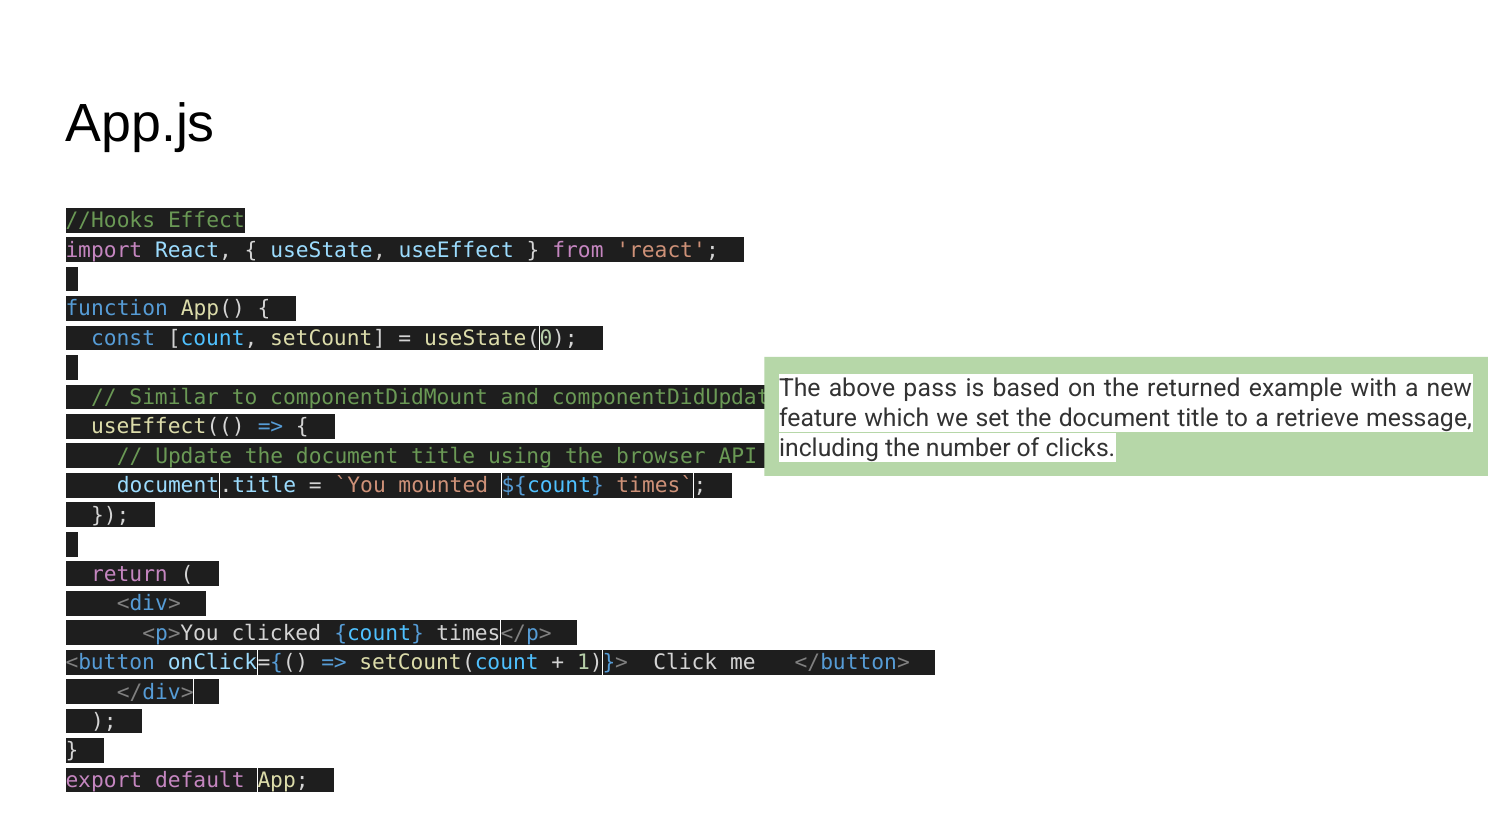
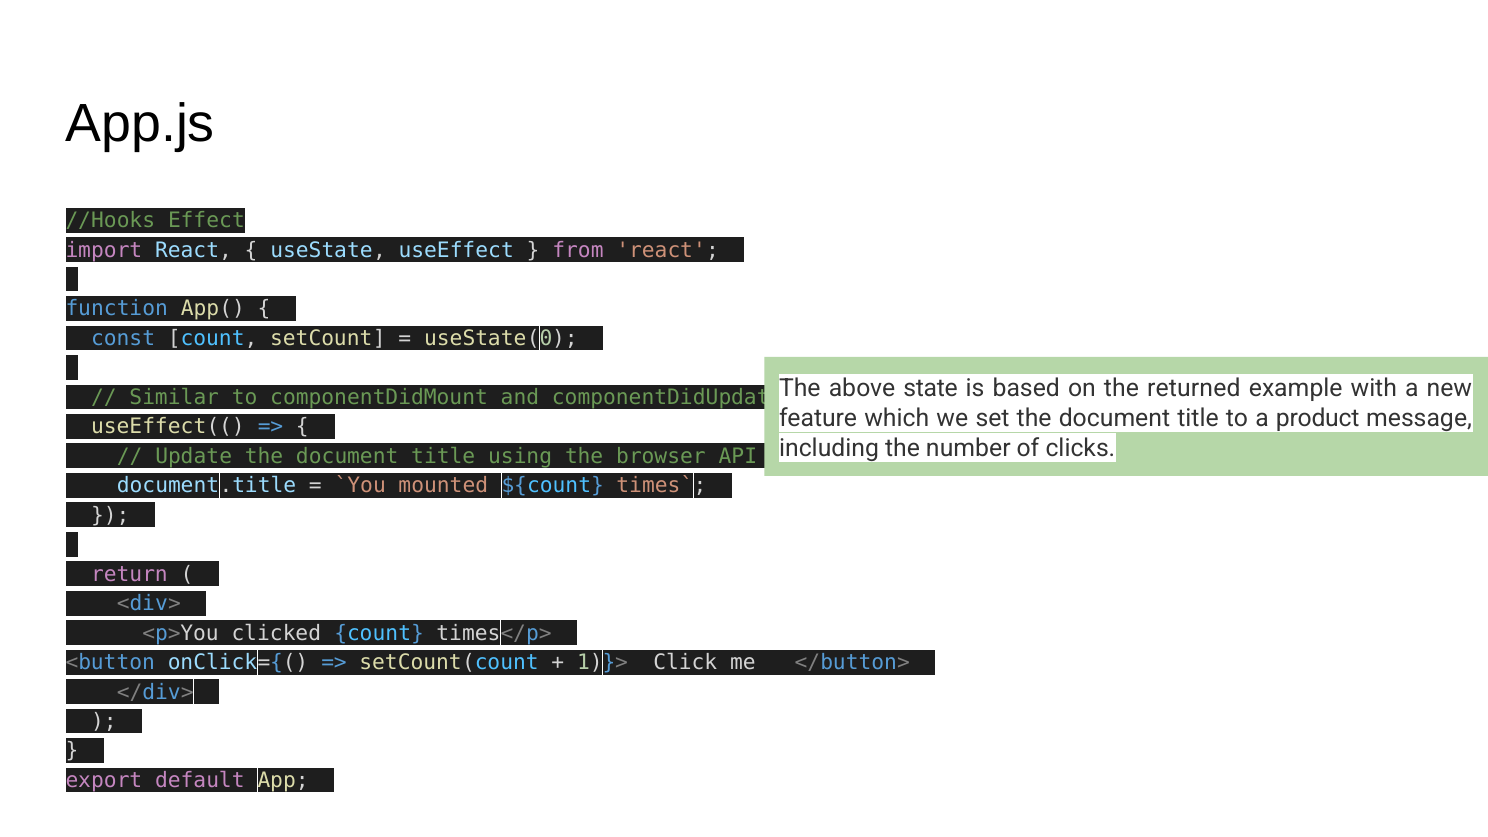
pass: pass -> state (931, 388)
retrieve: retrieve -> product (1318, 418)
